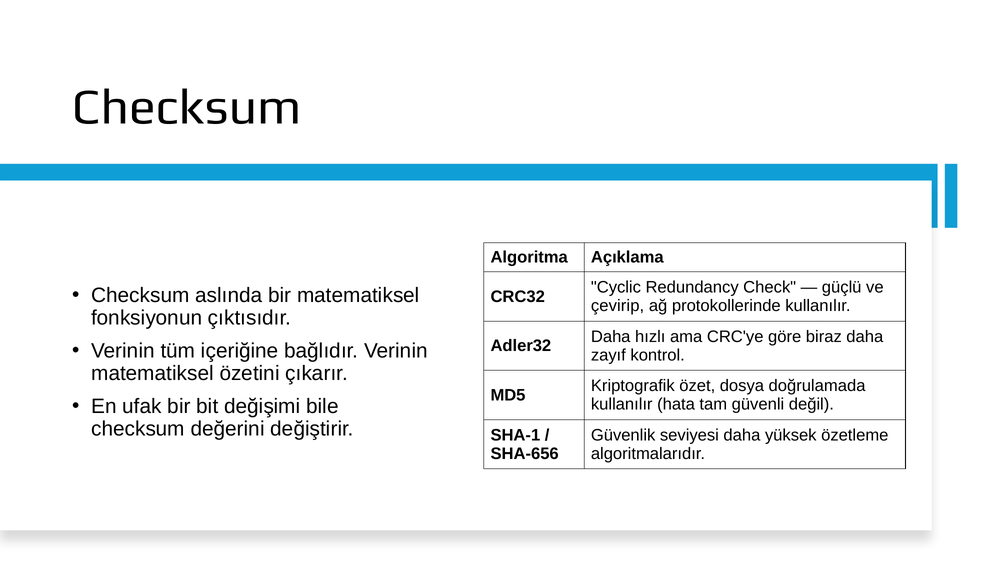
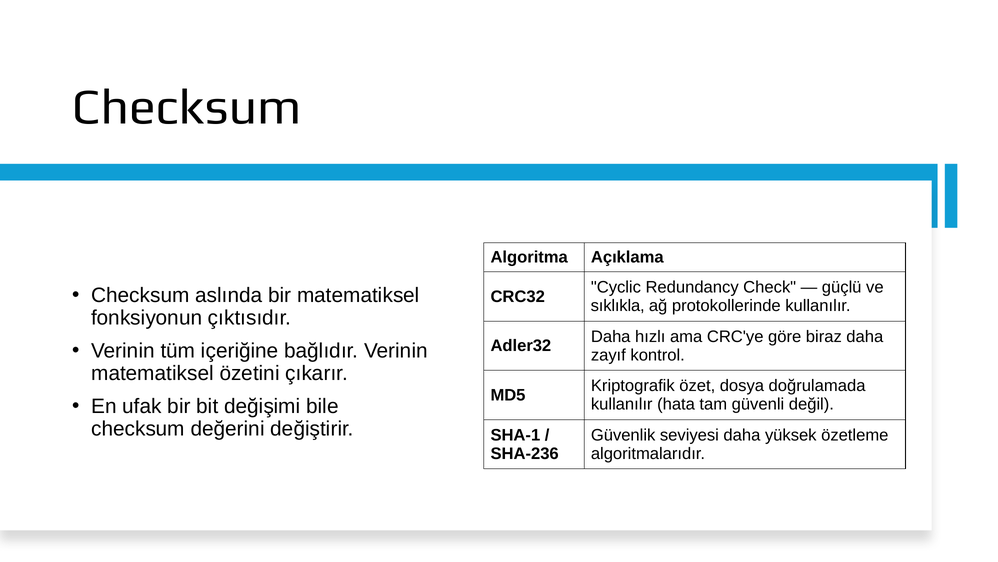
çevirip: çevirip -> sıklıkla (618, 306)
SHA-656: SHA-656 -> SHA-236 (525, 453)
